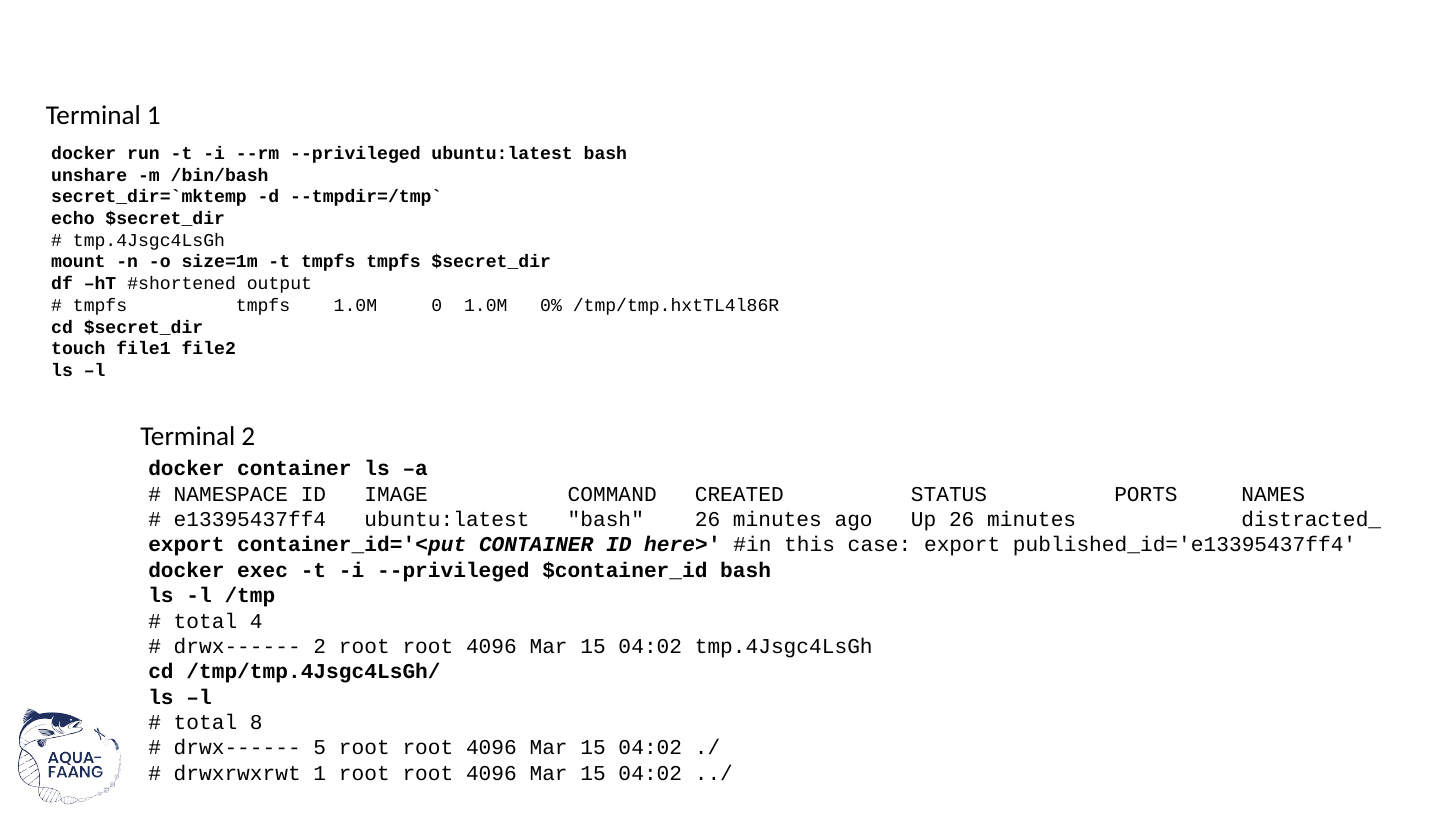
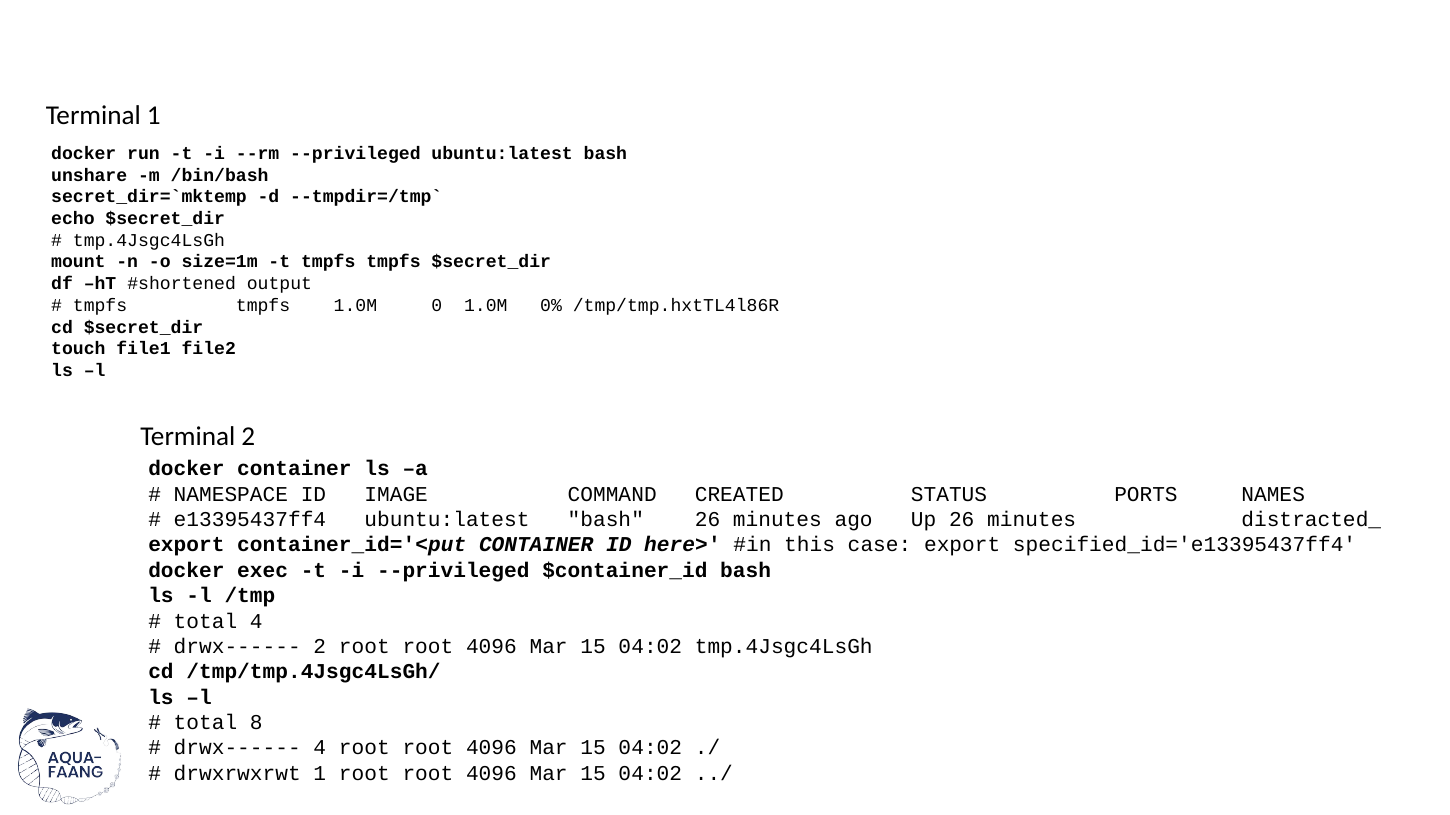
published_id='e13395437ff4: published_id='e13395437ff4 -> specified_id='e13395437ff4 (1185, 545)
drwx------ 5: 5 -> 4 (320, 748)
